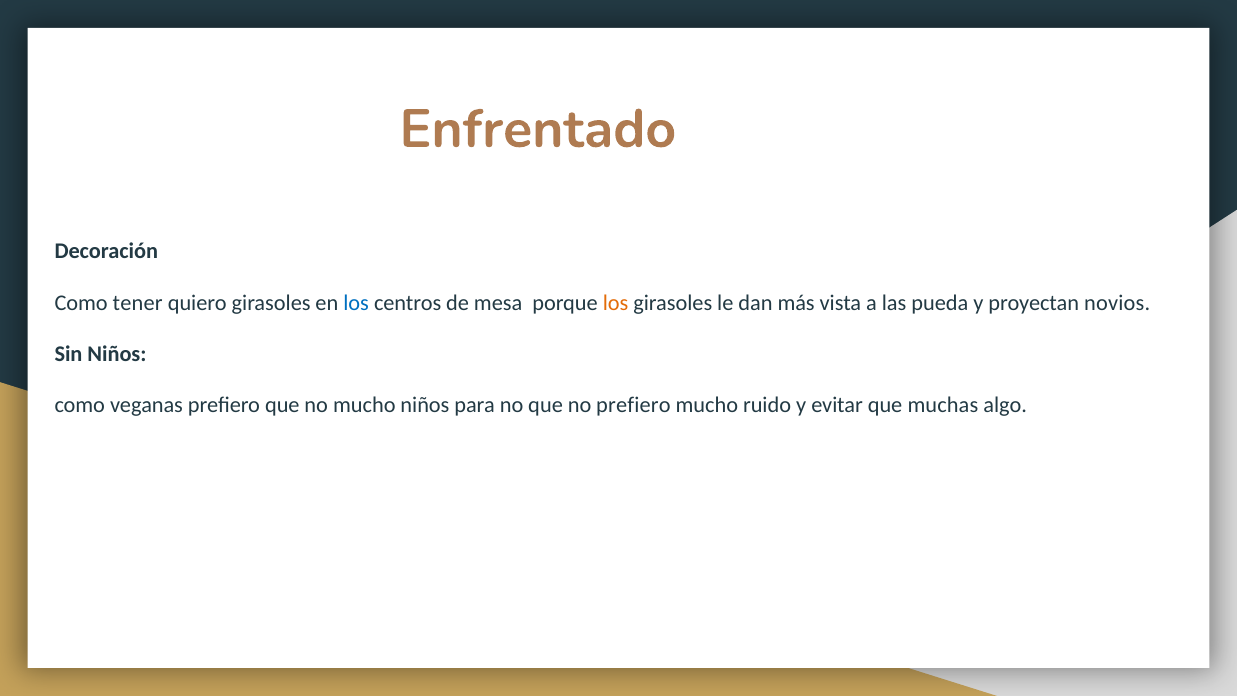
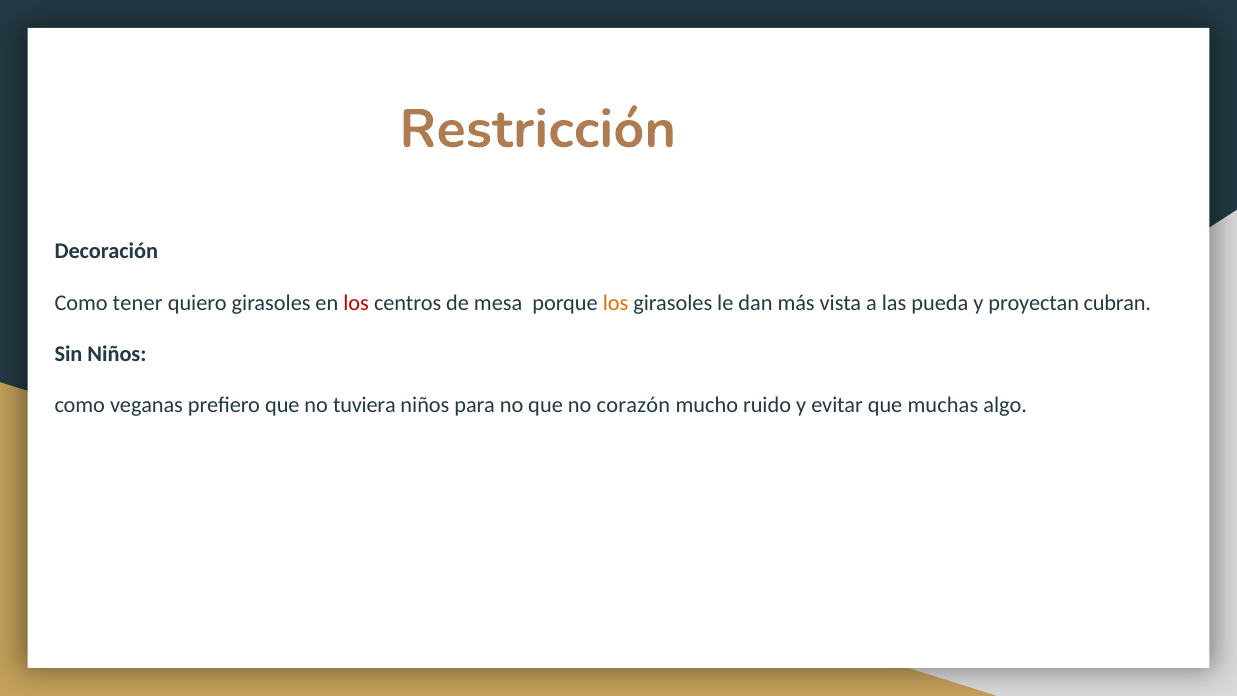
Enfrentado: Enfrentado -> Restricción (538, 129)
los colour: blue -> red (356, 303)
novios: novios -> cubran (1117, 303)
no mucho: mucho -> tuviera (364, 405)
no prefiero: prefiero -> corazón (633, 405)
